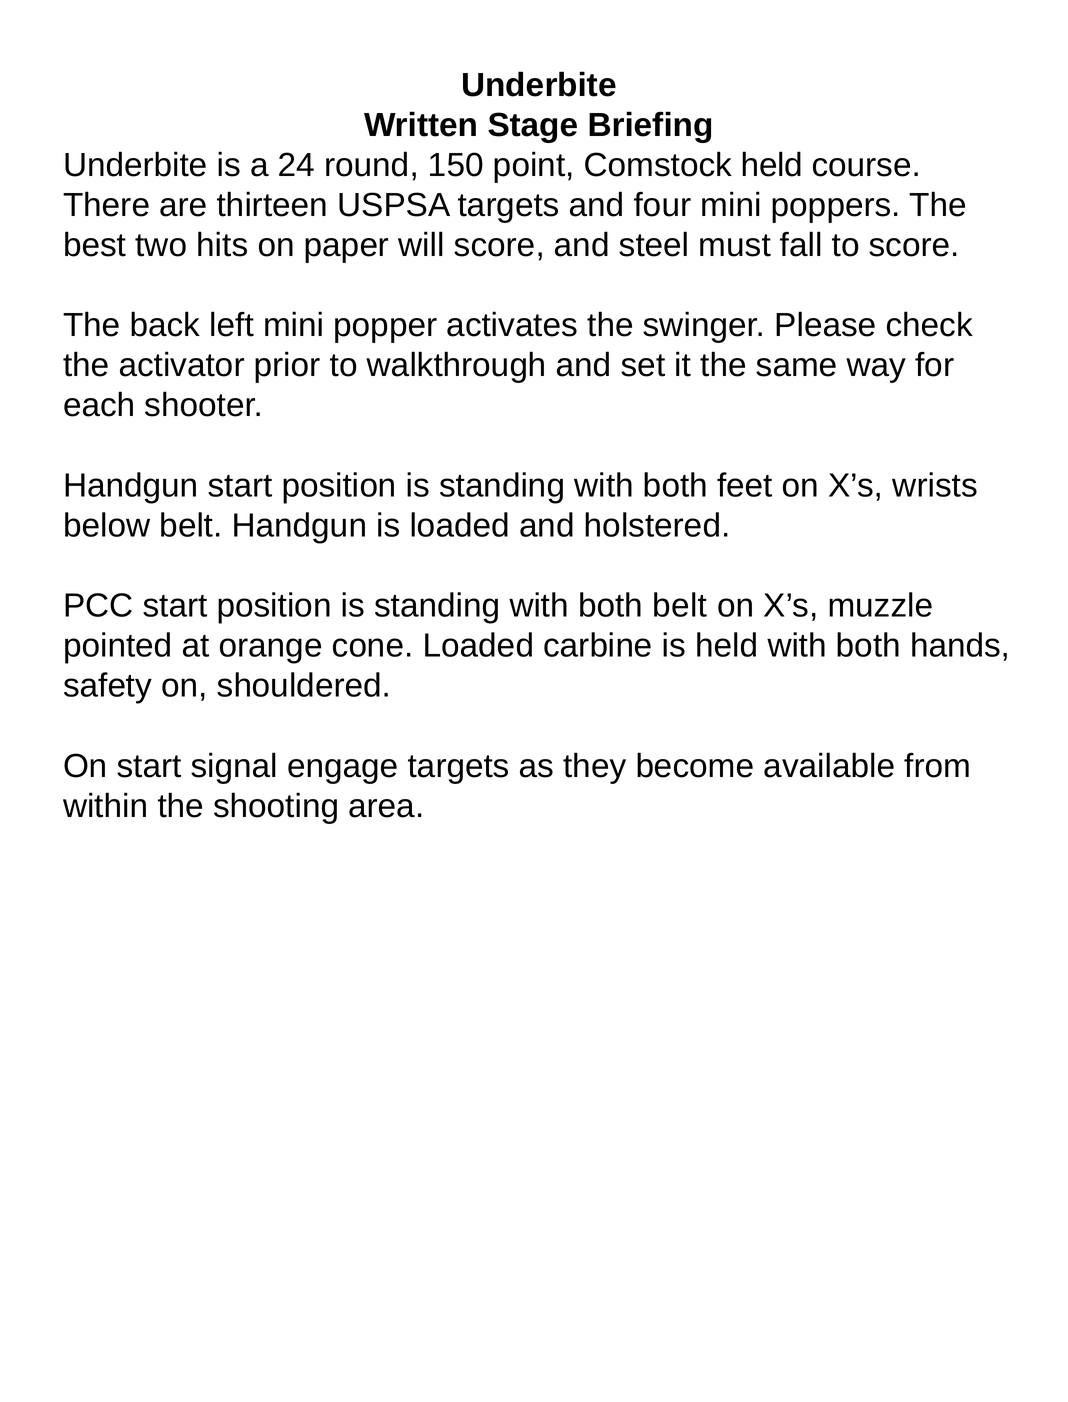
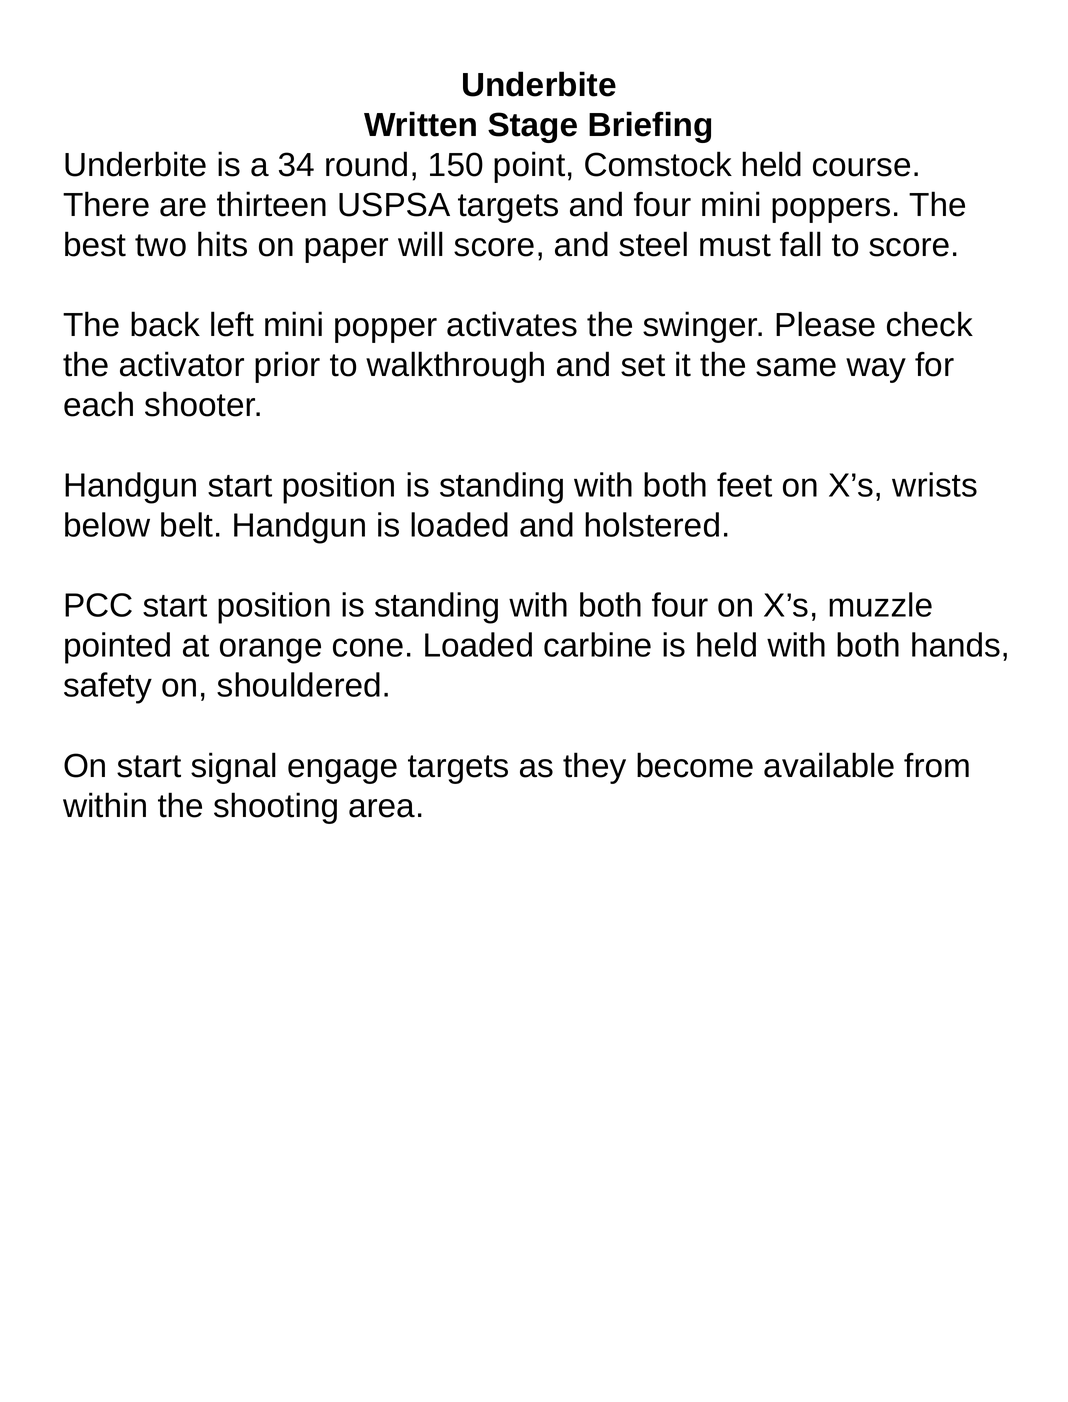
24: 24 -> 34 (297, 165)
both belt: belt -> four (680, 606)
